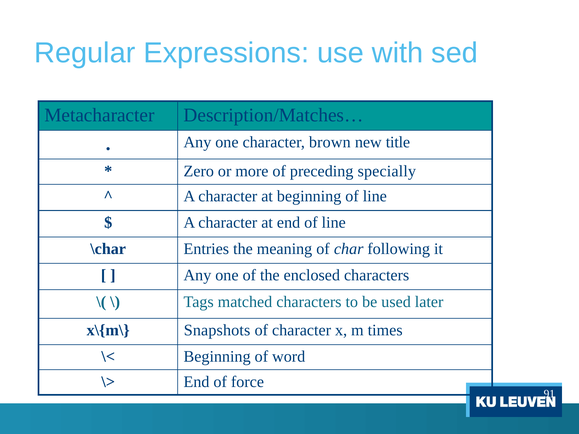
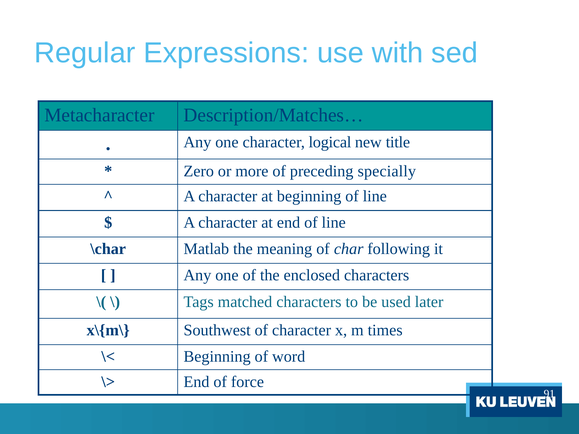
brown: brown -> logical (330, 142)
Entries: Entries -> Matlab (206, 249)
Snapshots: Snapshots -> Southwest (217, 330)
